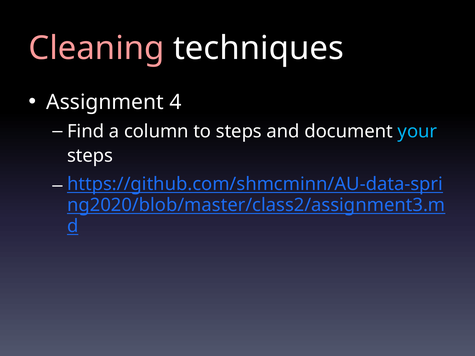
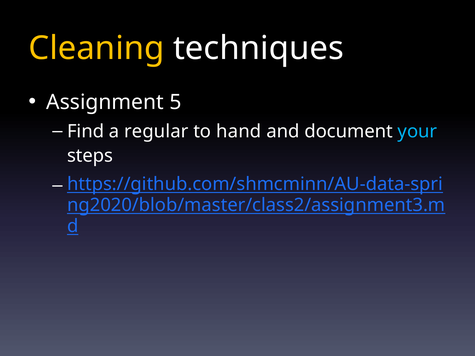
Cleaning colour: pink -> yellow (97, 48)
4: 4 -> 5 (175, 102)
column: column -> regular (156, 132)
to steps: steps -> hand (239, 132)
